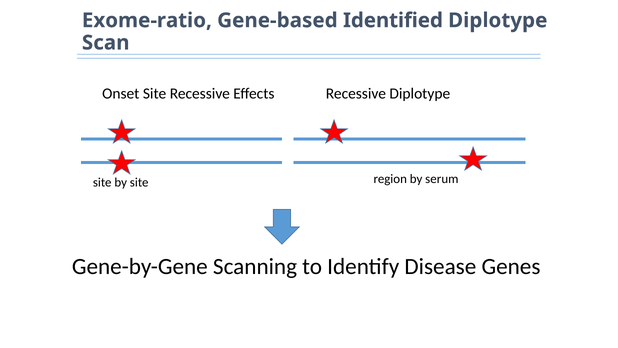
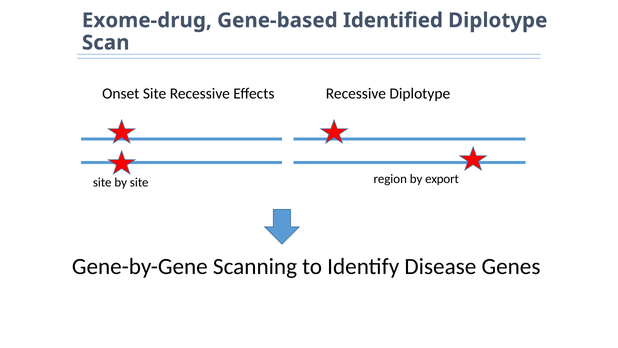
Exome-ratio: Exome-ratio -> Exome-drug (147, 20)
serum: serum -> export (442, 179)
